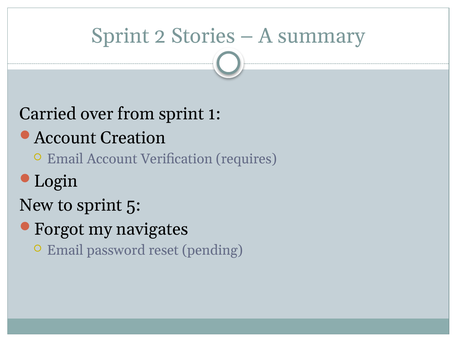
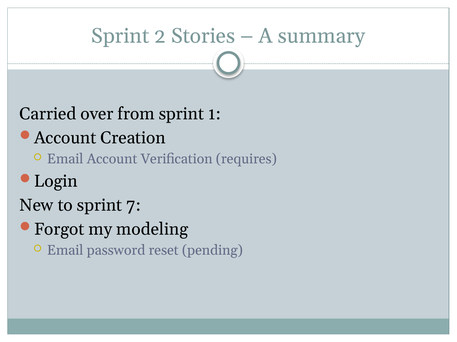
5: 5 -> 7 (134, 206)
navigates: navigates -> modeling (152, 230)
